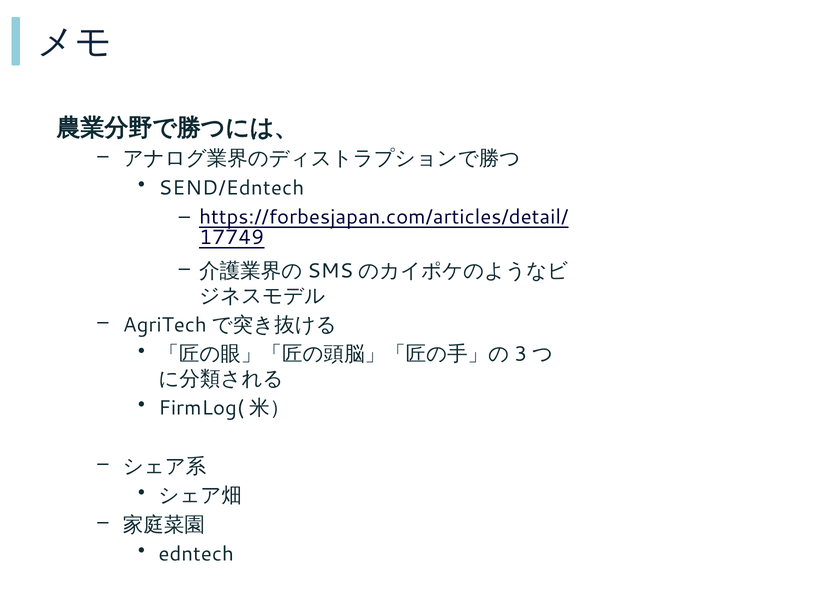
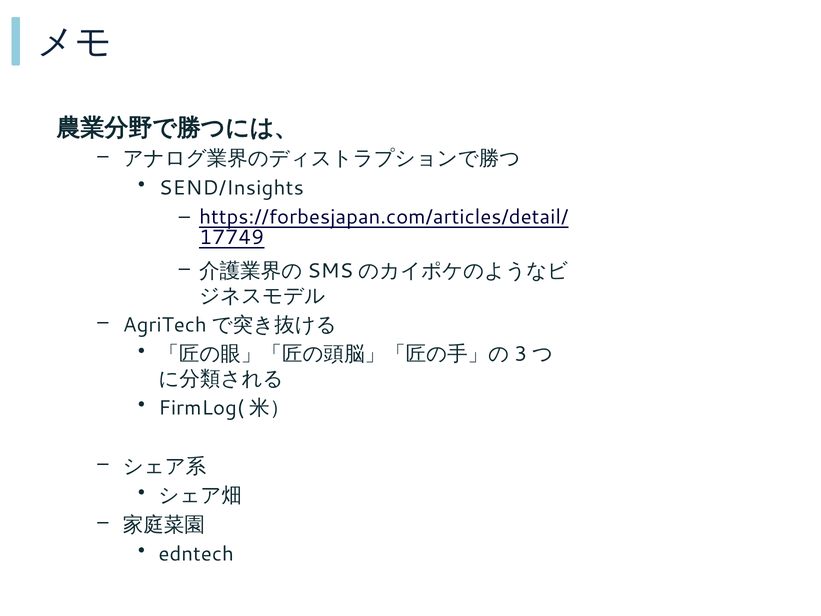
SEND/Edntech: SEND/Edntech -> SEND/Insights (231, 188)
